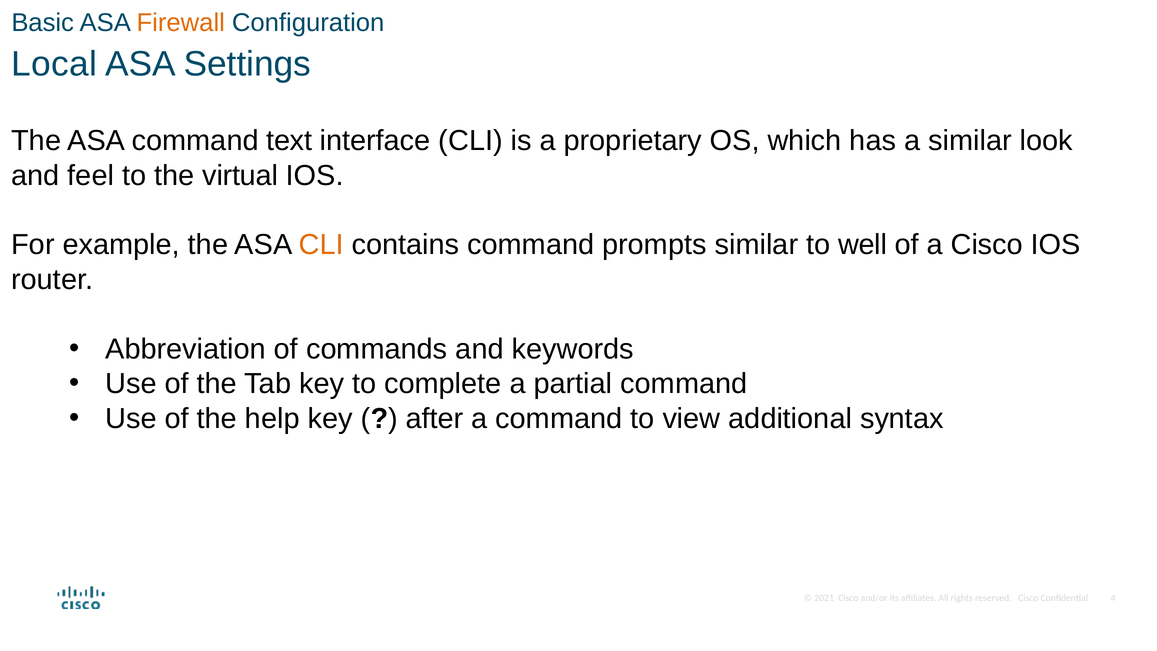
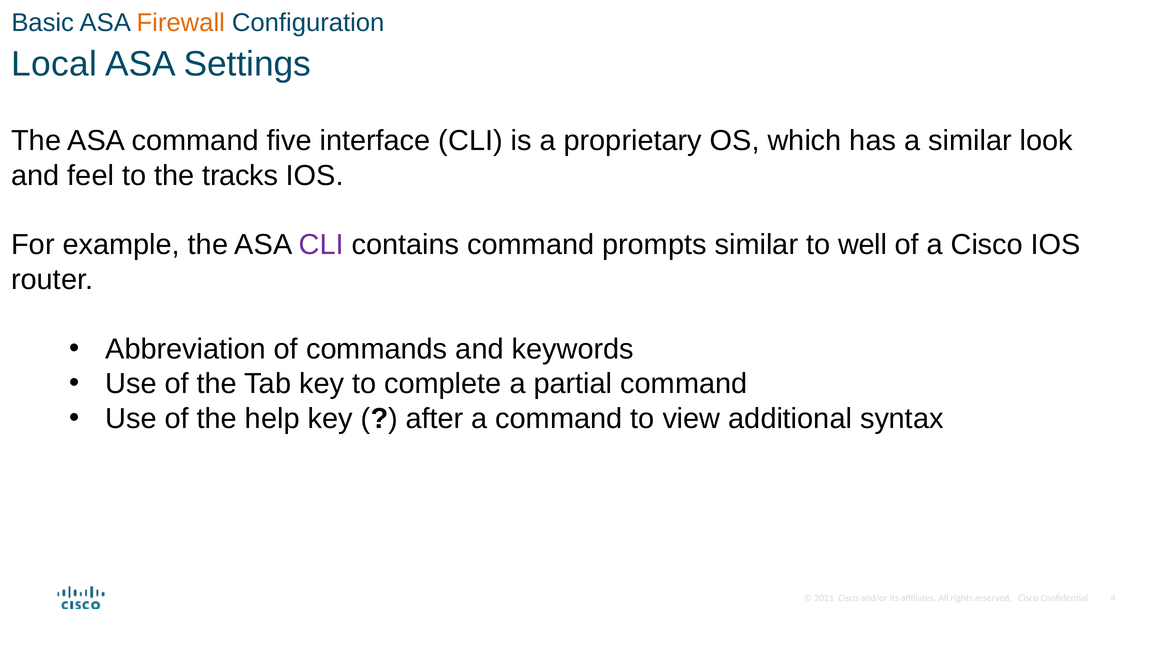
text: text -> five (289, 141)
virtual: virtual -> tracks (240, 175)
CLI colour: orange -> purple (321, 245)
